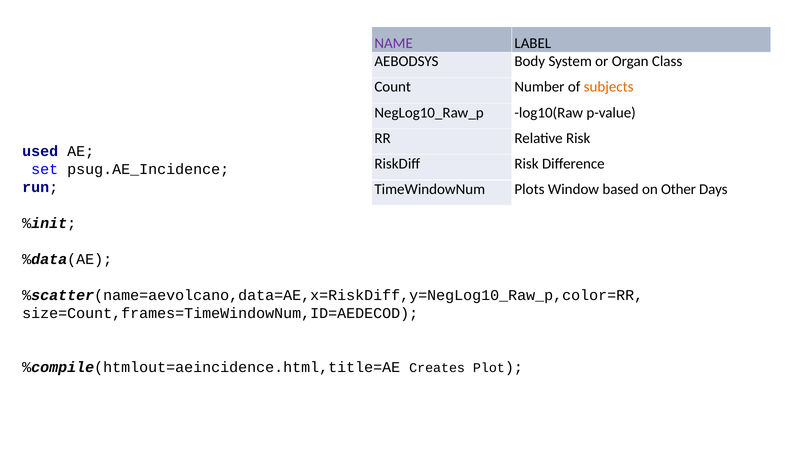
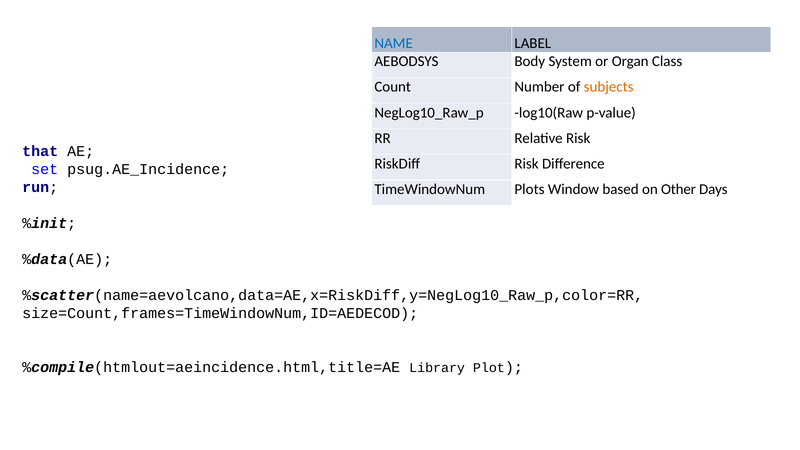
NAME colour: purple -> blue (394, 43)
used: used -> that (40, 151)
Creates: Creates -> Library (437, 368)
